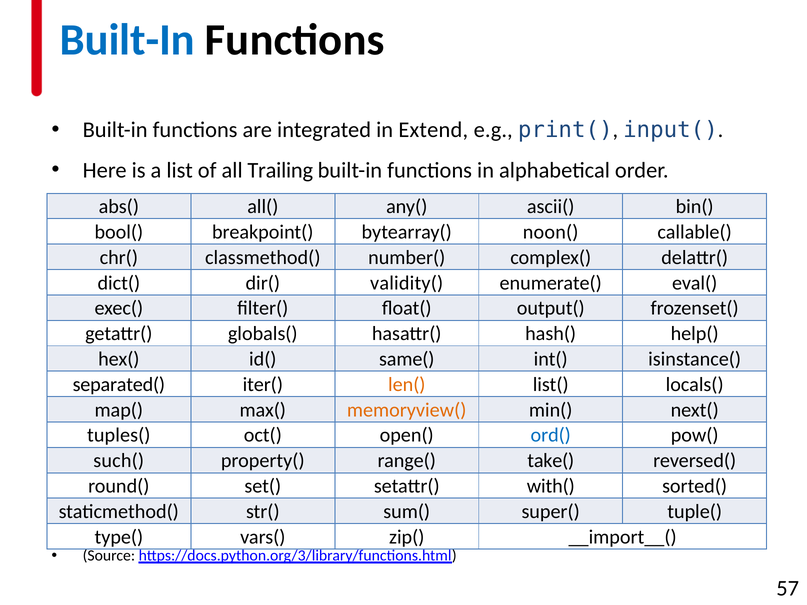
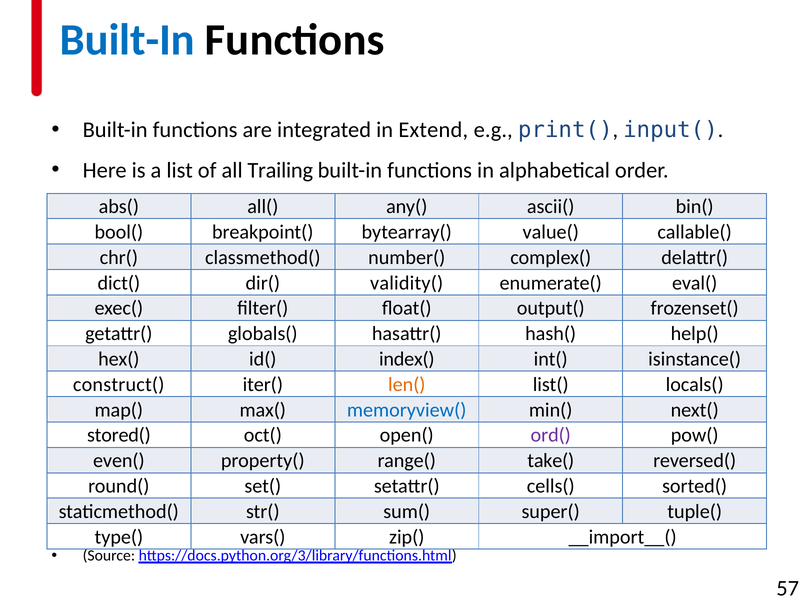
noon(: noon( -> value( (551, 232)
same(: same( -> index( (407, 359)
separated(: separated( -> construct( (119, 385)
memoryview( colour: orange -> blue (407, 410)
tuples(: tuples( -> stored( (119, 435)
ord( colour: blue -> purple (551, 435)
such(: such( -> even( (119, 461)
with(: with( -> cells( (551, 486)
